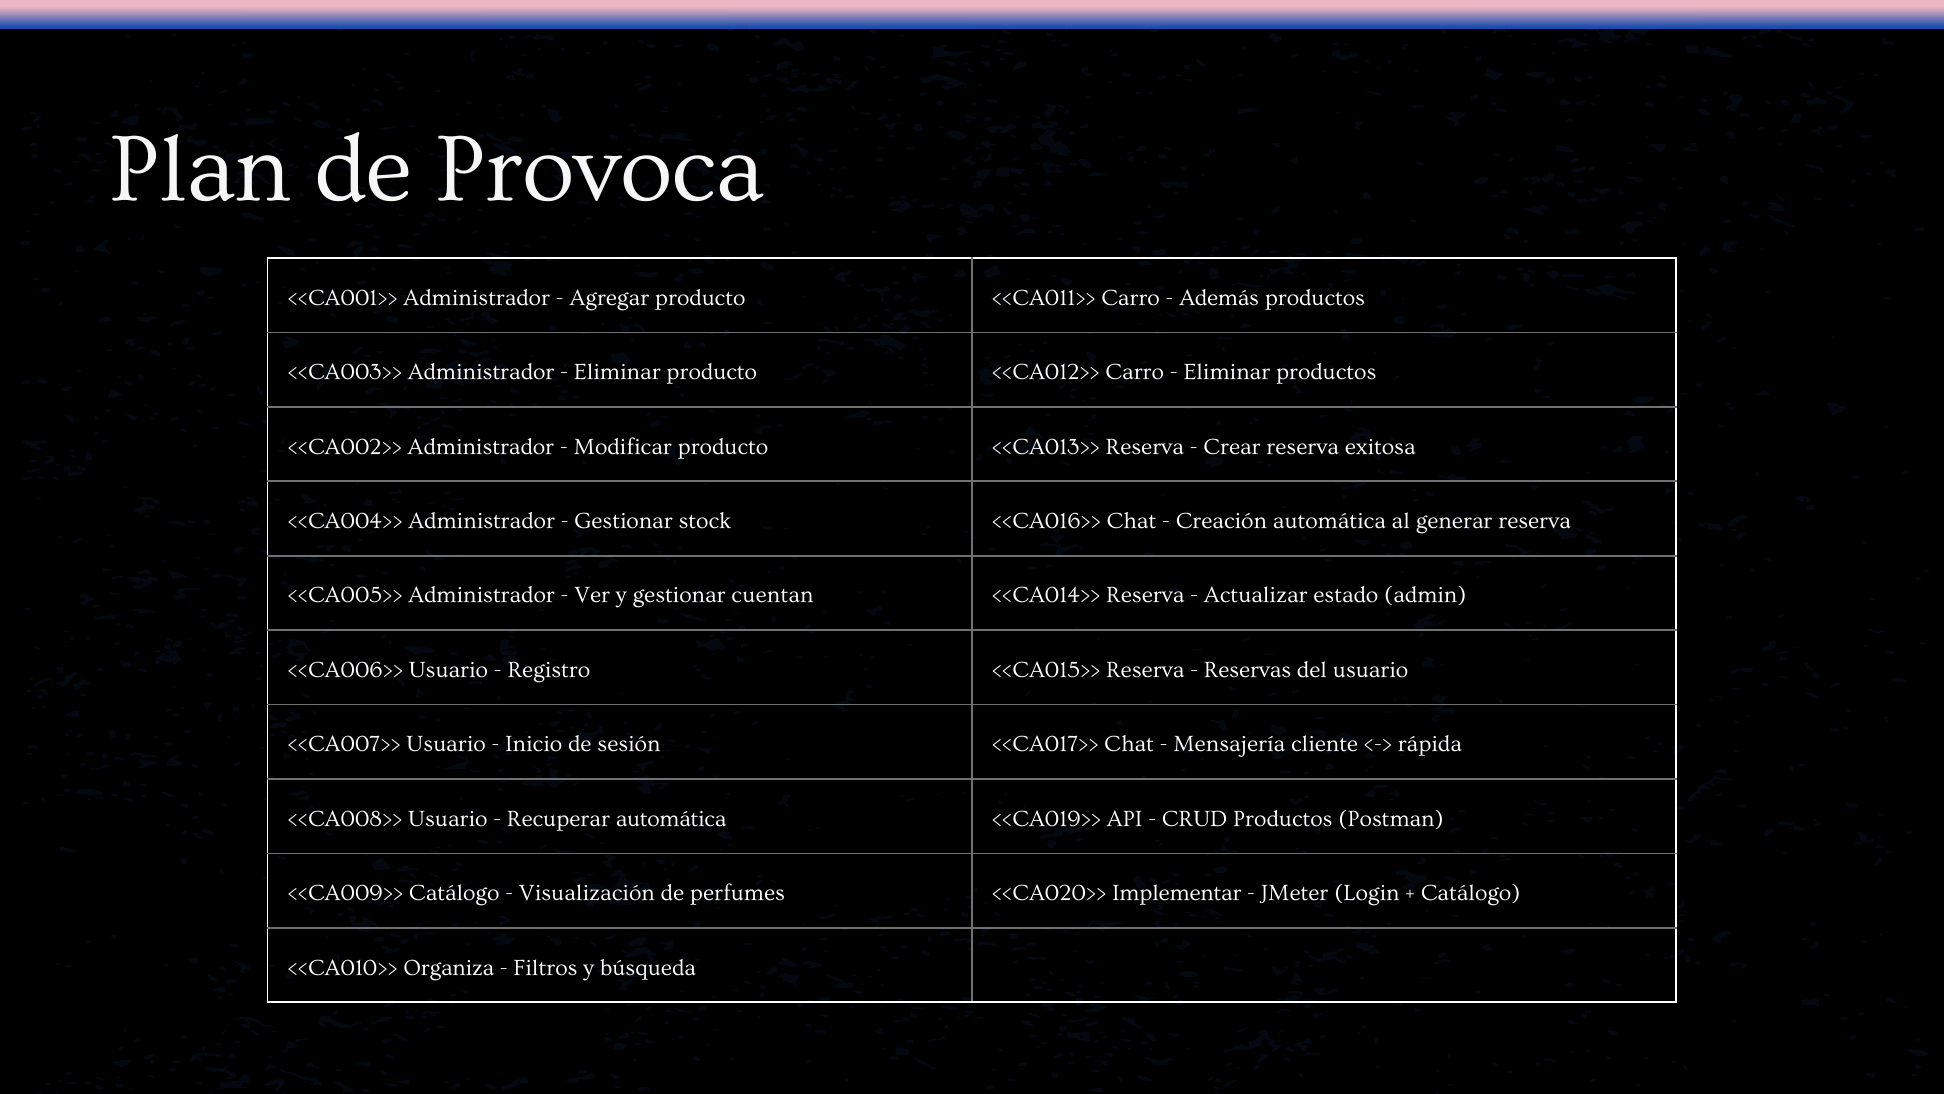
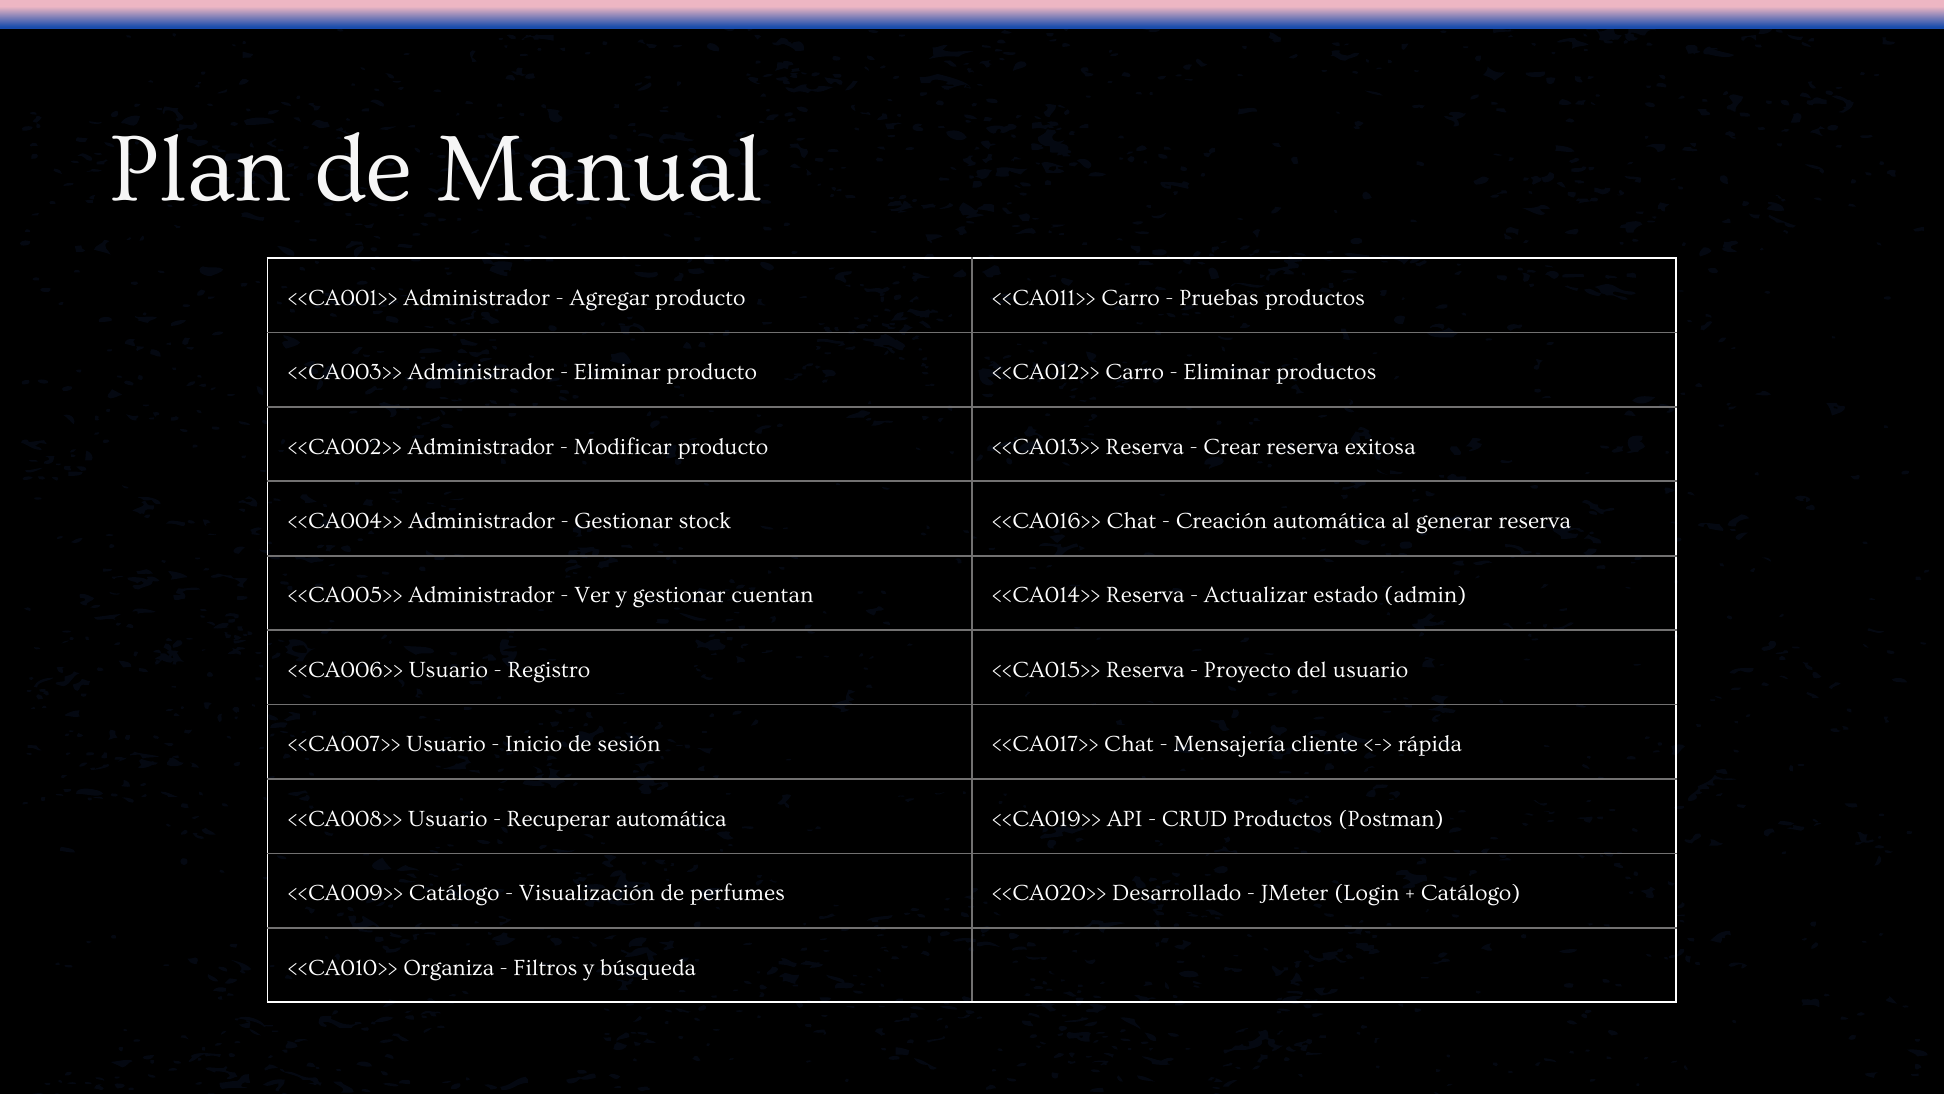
Provoca: Provoca -> Manual (599, 168)
Además: Además -> Pruebas (1219, 298)
Reservas: Reservas -> Proyecto (1247, 670)
Implementar: Implementar -> Desarrollado (1177, 893)
